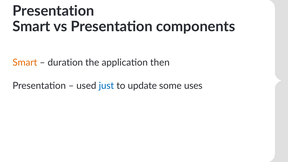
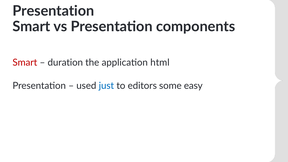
Smart colour: orange -> red (25, 63)
then: then -> html (160, 63)
update: update -> editors (142, 86)
uses: uses -> easy (193, 86)
